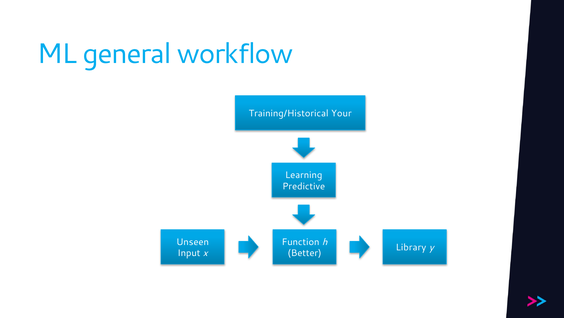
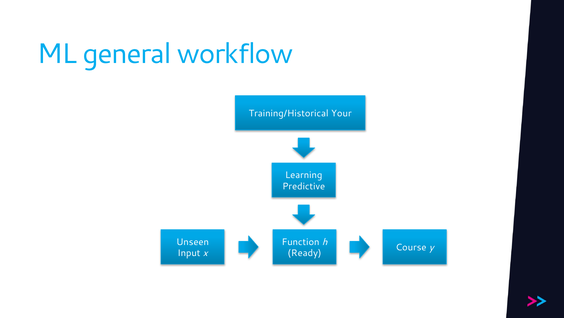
Library: Library -> Course (411, 247)
Better: Better -> Ready (304, 253)
